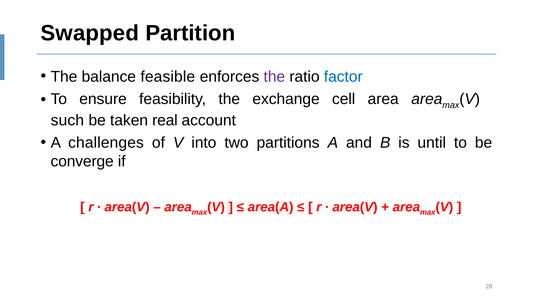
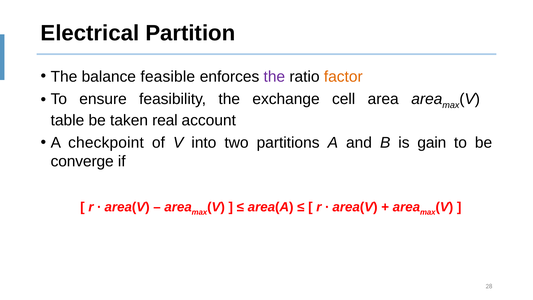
Swapped: Swapped -> Electrical (90, 33)
factor colour: blue -> orange (343, 77)
such: such -> table (67, 120)
challenges: challenges -> checkpoint (106, 143)
until: until -> gain (432, 143)
